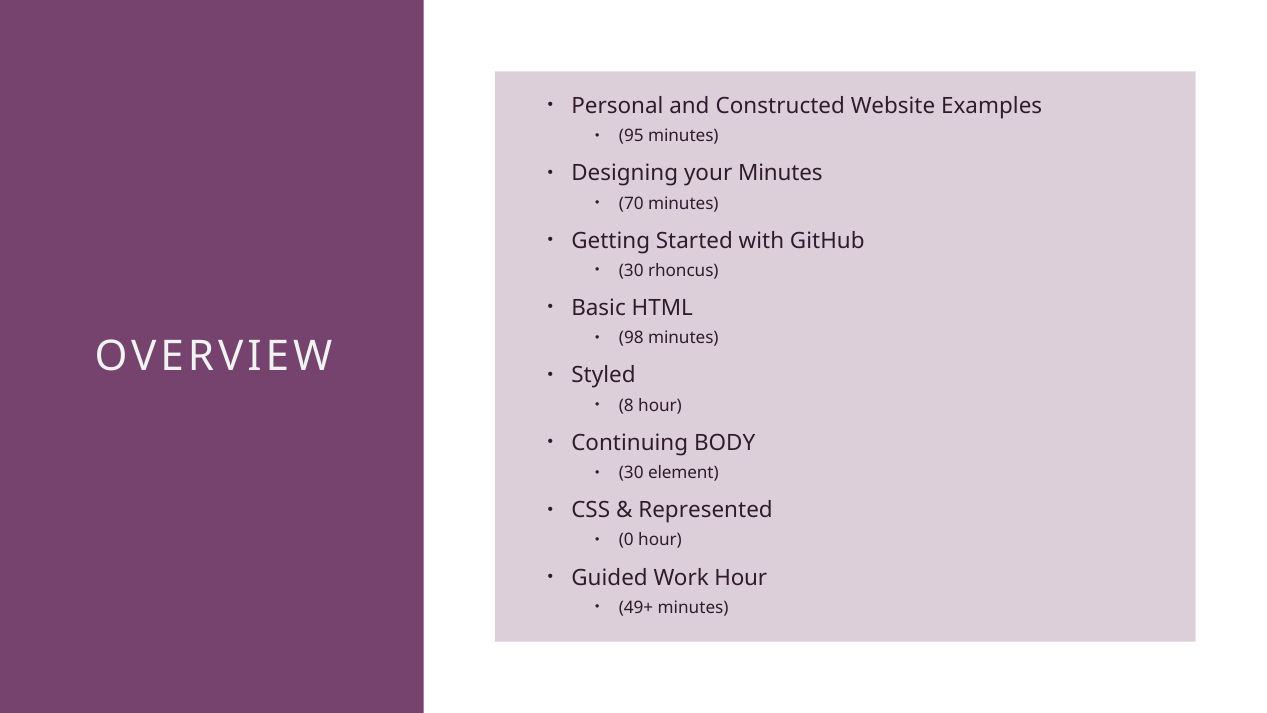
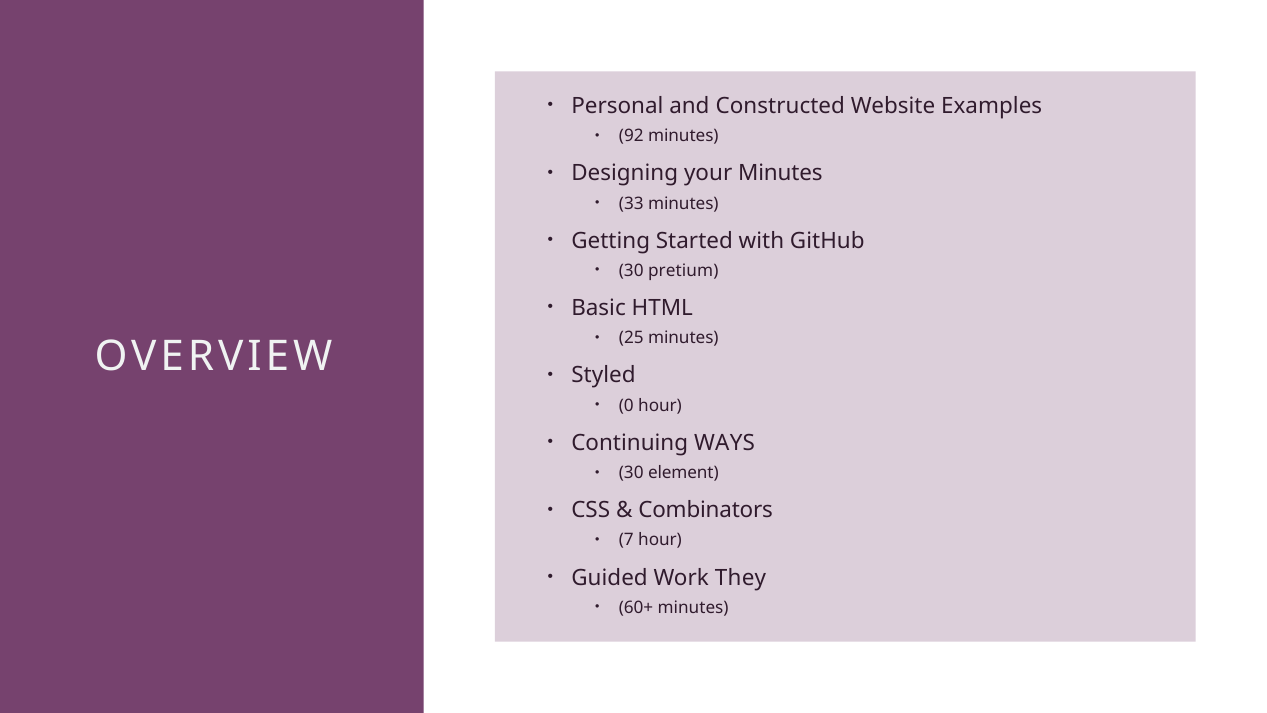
95: 95 -> 92 (631, 136)
70: 70 -> 33 (631, 203)
rhoncus: rhoncus -> pretium (683, 271)
98: 98 -> 25 (631, 338)
8: 8 -> 0 (626, 405)
BODY: BODY -> WAYS (725, 443)
Represented: Represented -> Combinators (706, 510)
0: 0 -> 7 (626, 540)
Work Hour: Hour -> They (741, 577)
49+: 49+ -> 60+ (636, 607)
